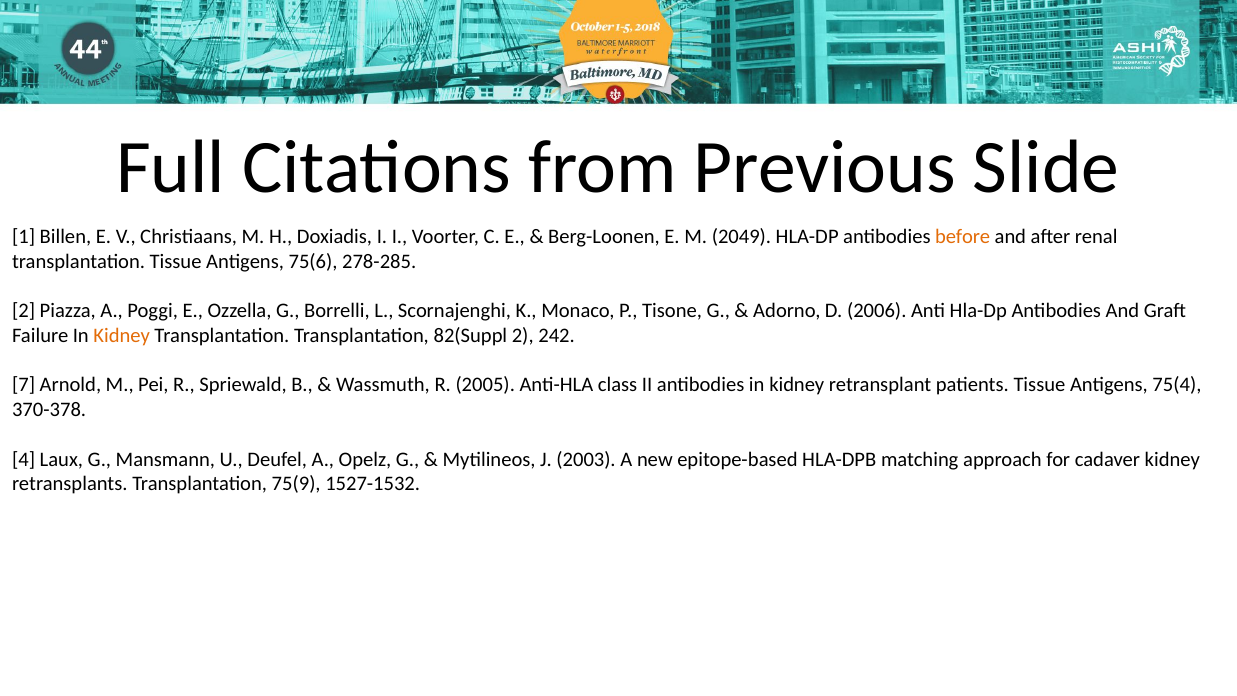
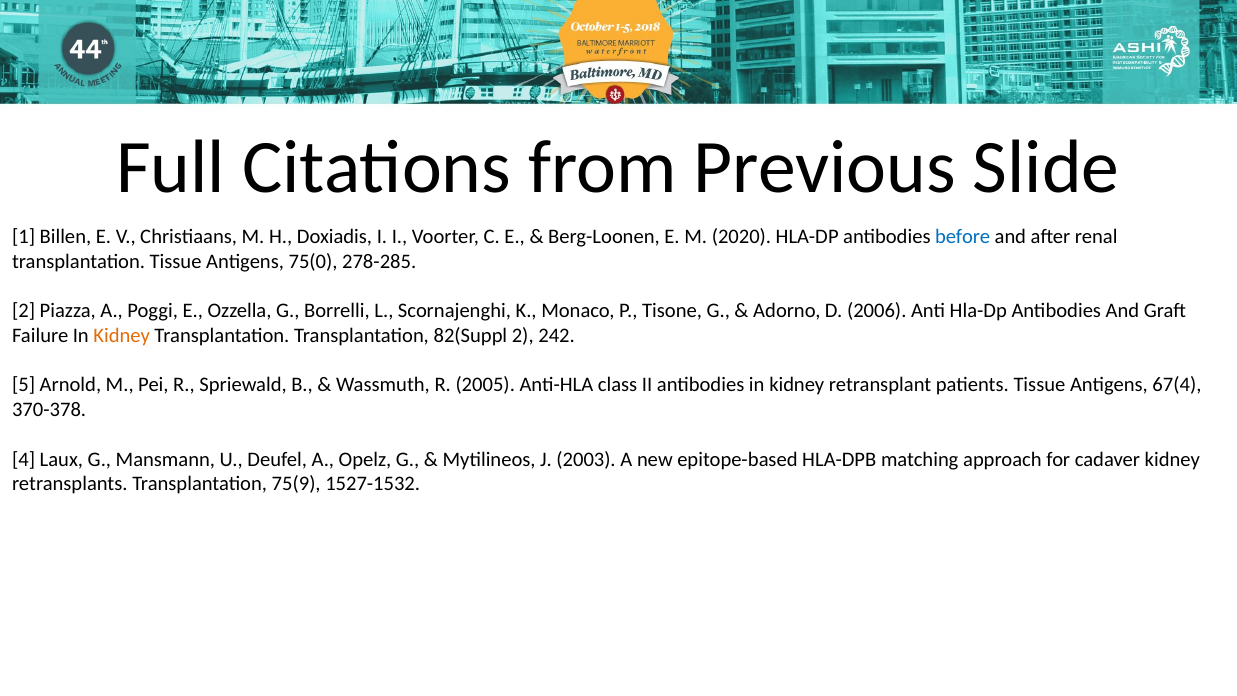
2049: 2049 -> 2020 (741, 237)
before colour: orange -> blue (963, 237)
75(6: 75(6 -> 75(0 (313, 261)
7: 7 -> 5 (24, 385)
75(4: 75(4 -> 67(4 (1177, 385)
